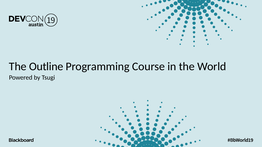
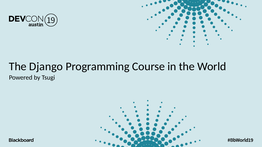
Outline: Outline -> Django (46, 67)
